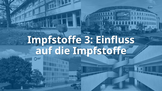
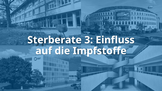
Impfstoffe: Impfstoffe -> Sterberate (55, 40)
